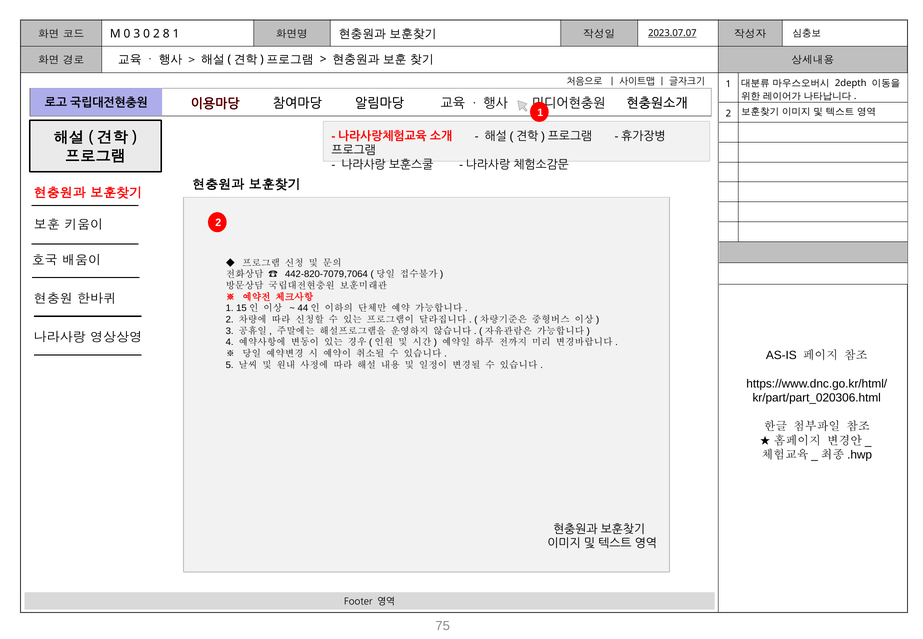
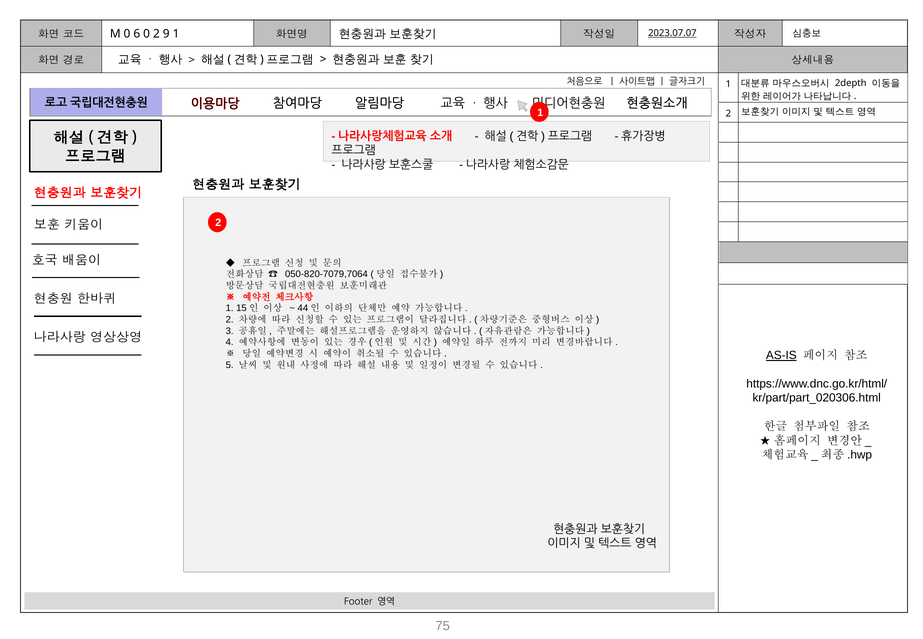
0 3: 3 -> 6 (137, 34)
8: 8 -> 9 (166, 34)
442-820-7079,7064: 442-820-7079,7064 -> 050-820-7079,7064 (326, 274)
AS-IS underline: none -> present (781, 355)
